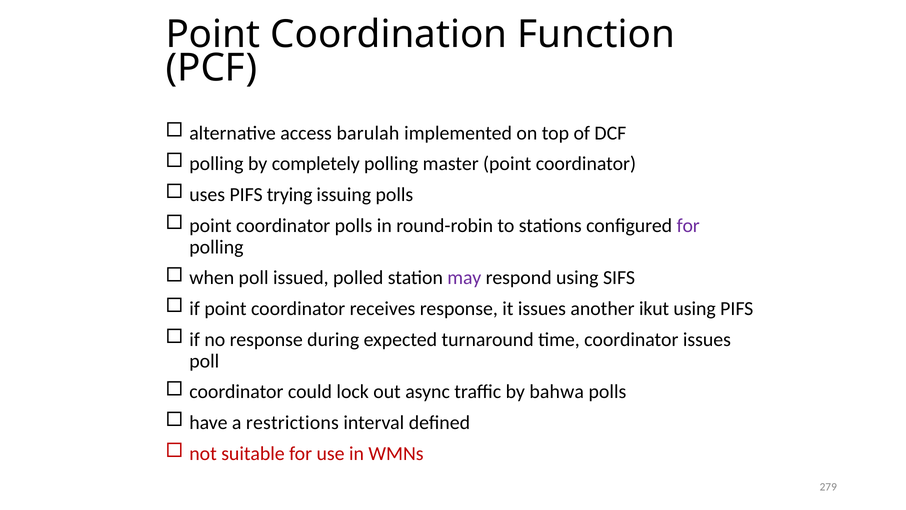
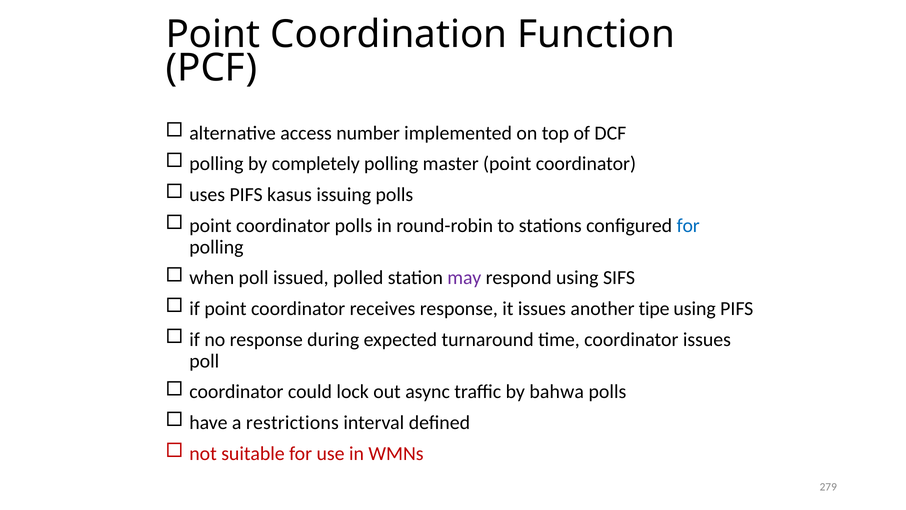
barulah: barulah -> number (368, 133)
trying: trying -> kasus (289, 195)
for colour: purple -> blue (688, 225)
ikut: ikut -> tipe (654, 309)
